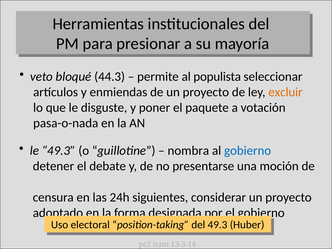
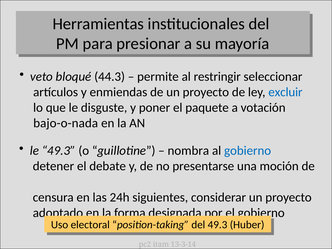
populista: populista -> restringir (217, 77)
excluir colour: orange -> blue (285, 92)
pasa-o-nada: pasa-o-nada -> bajo-o-nada (66, 123)
